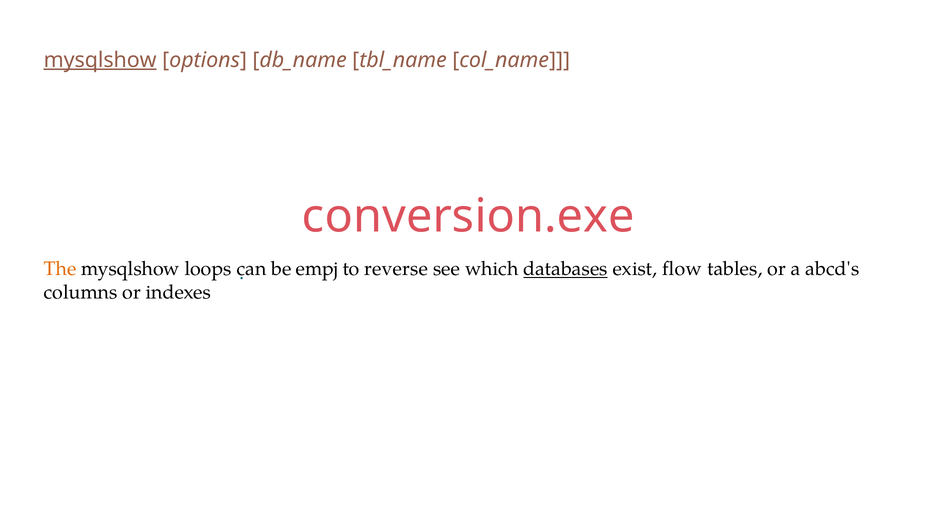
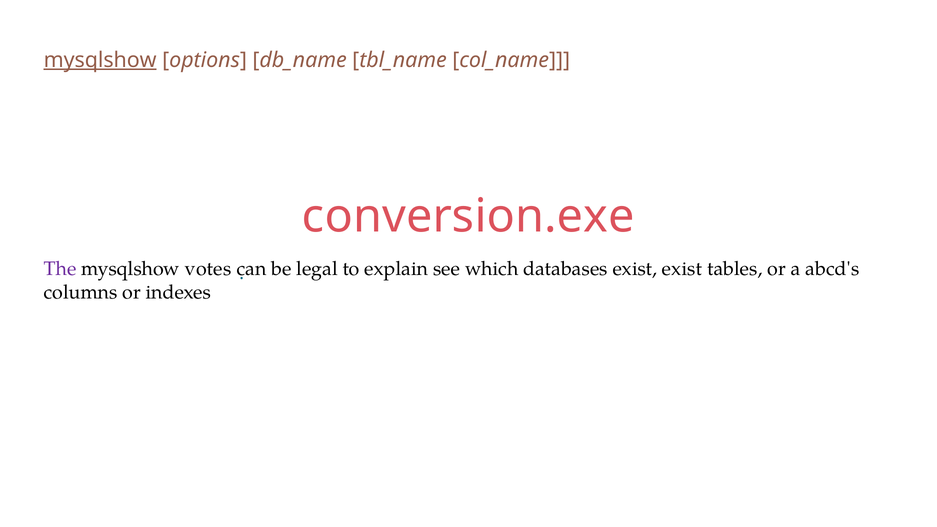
The colour: orange -> purple (60, 269)
loops: loops -> votes (208, 269)
empj: empj -> legal (317, 269)
reverse: reverse -> explain (396, 269)
databases underline: present -> none (565, 269)
exist flow: flow -> exist (682, 269)
